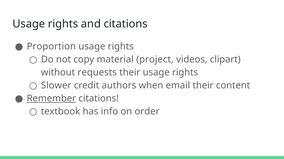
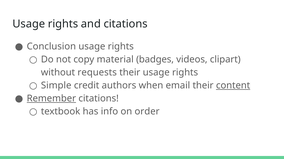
Proportion: Proportion -> Conclusion (51, 47)
project: project -> badges (155, 60)
Slower: Slower -> Simple (56, 86)
content underline: none -> present (233, 86)
